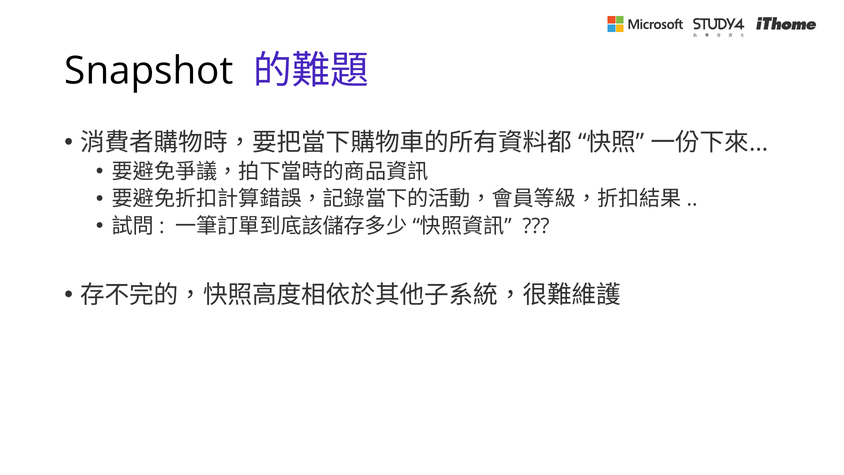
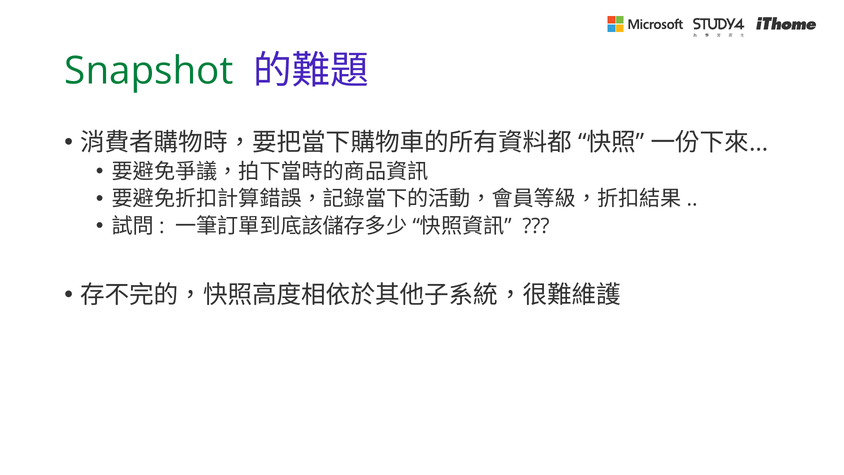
Snapshot colour: black -> green (149, 71)
